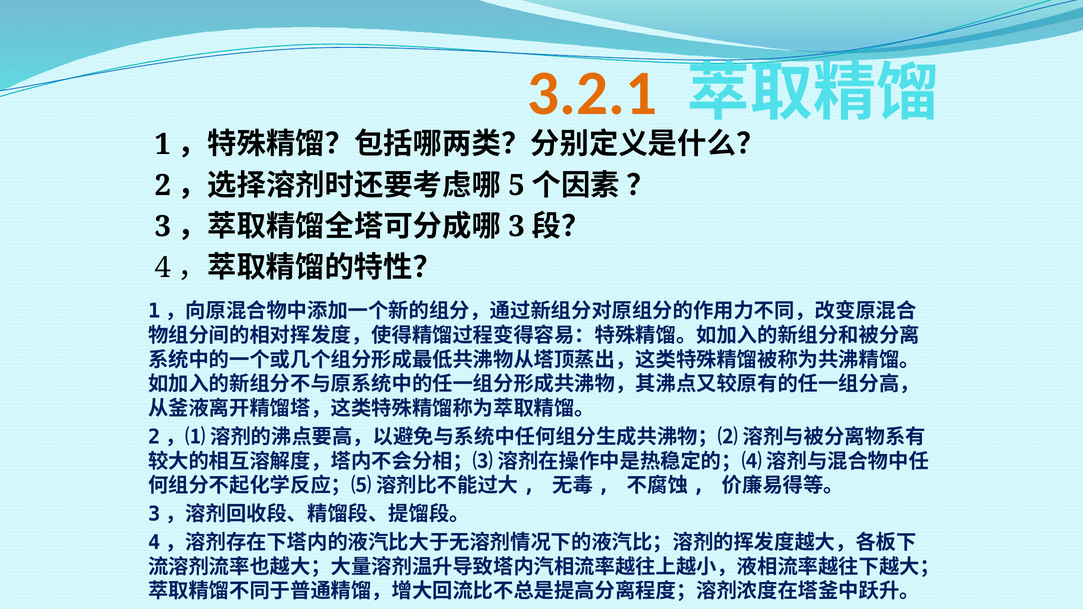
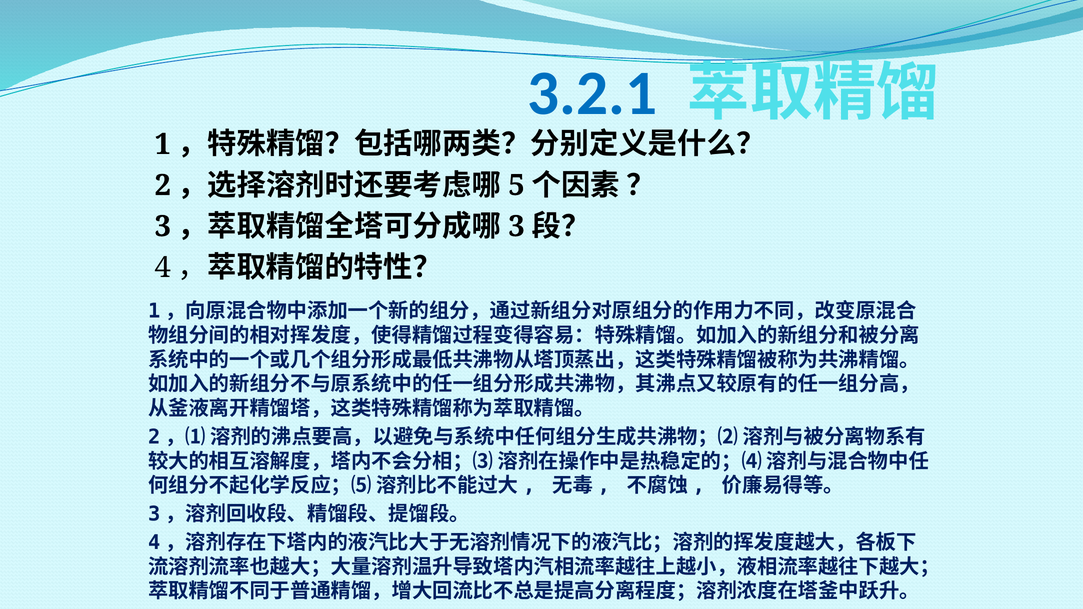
3.2.1 colour: orange -> blue (592, 93)
